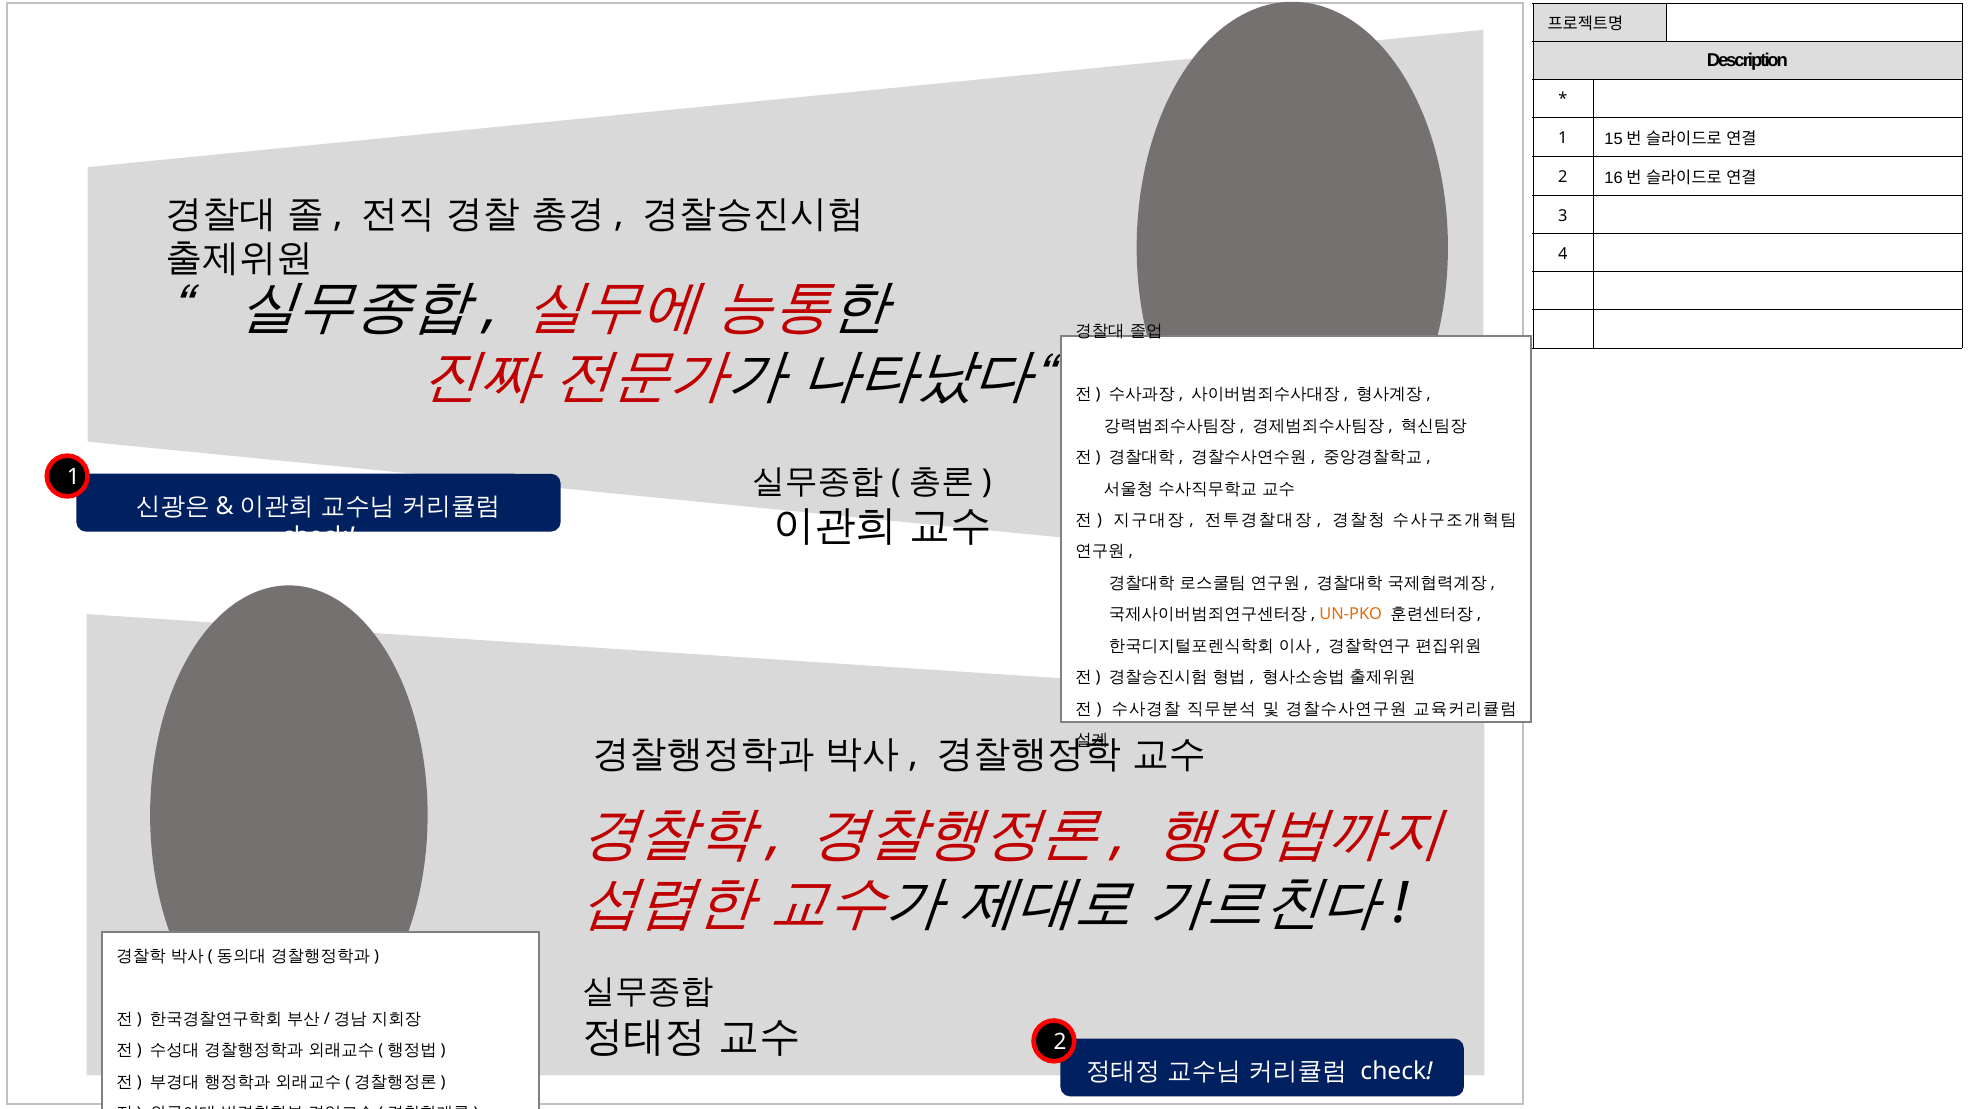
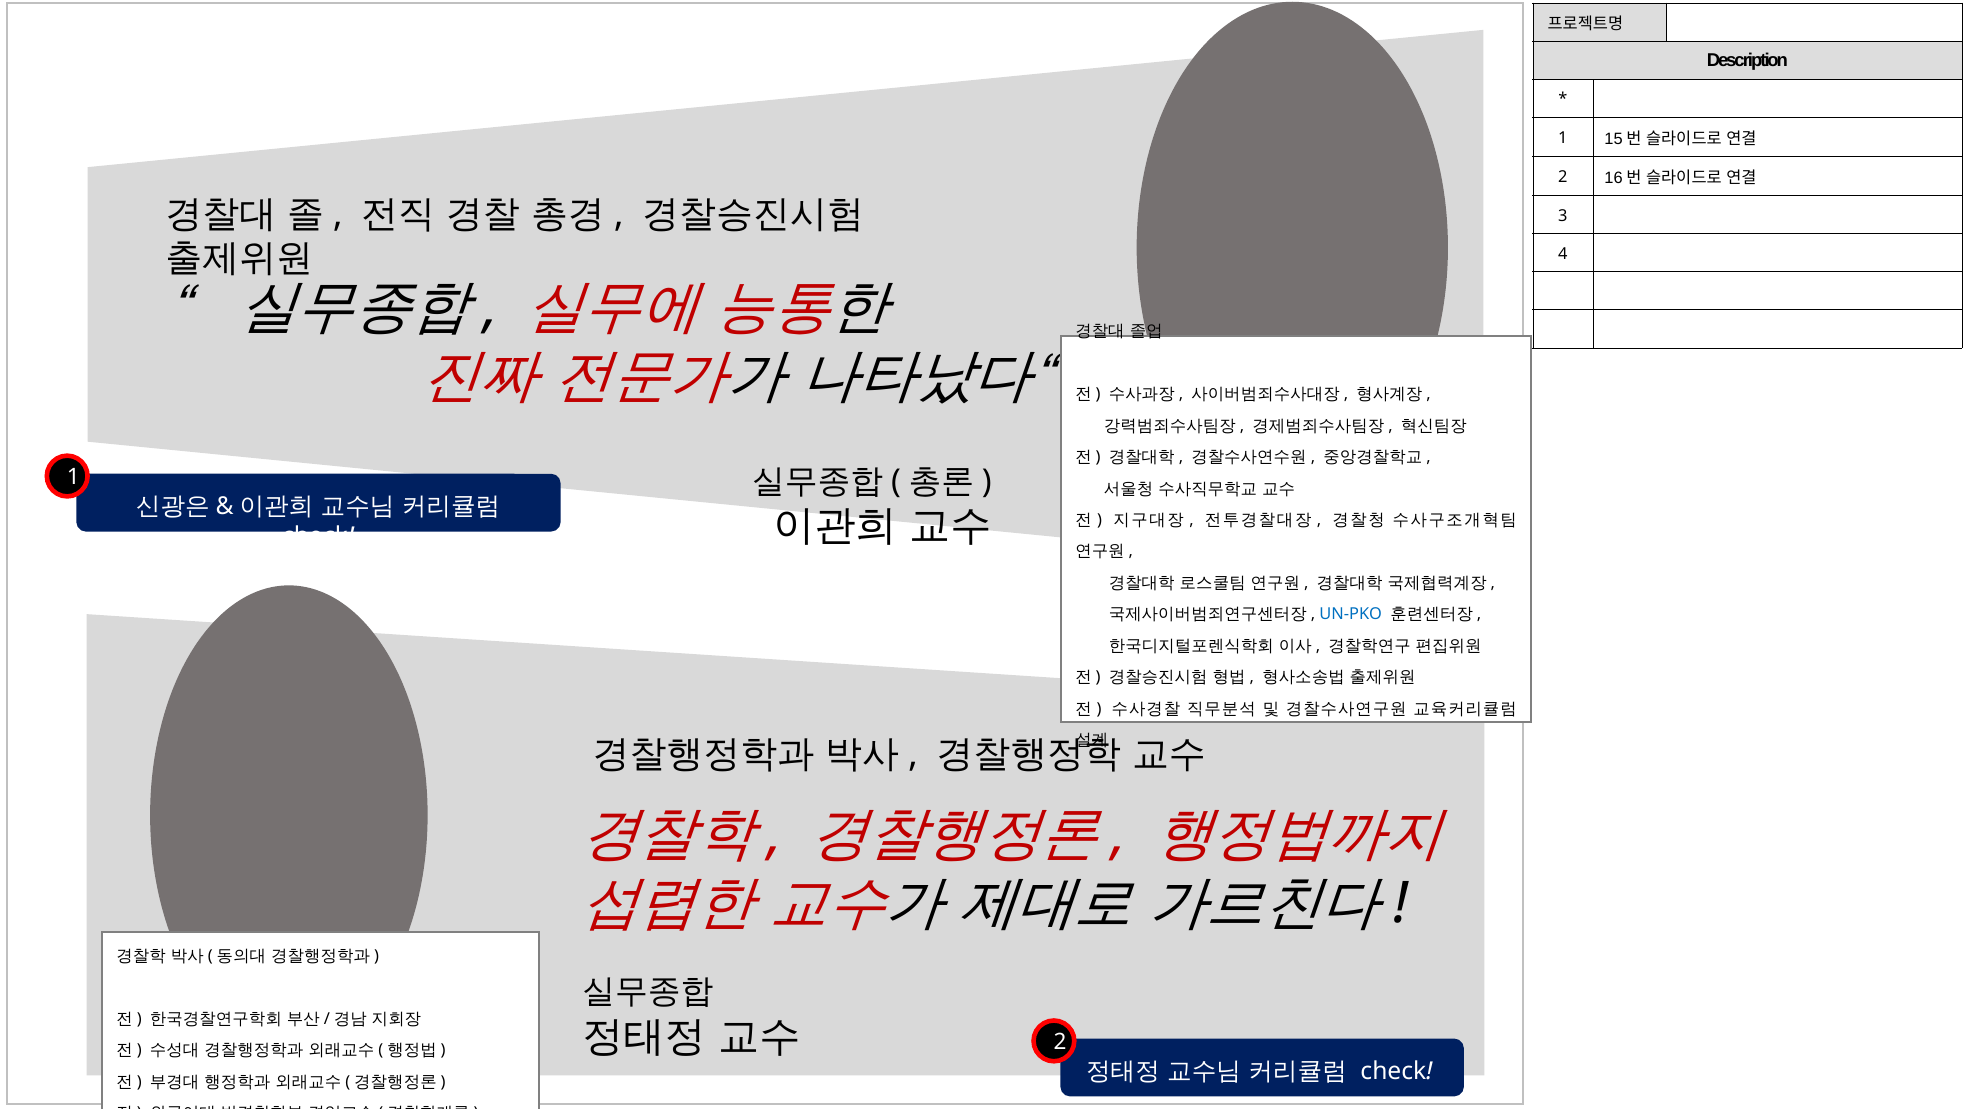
UN-PKO colour: orange -> blue (1351, 615)
